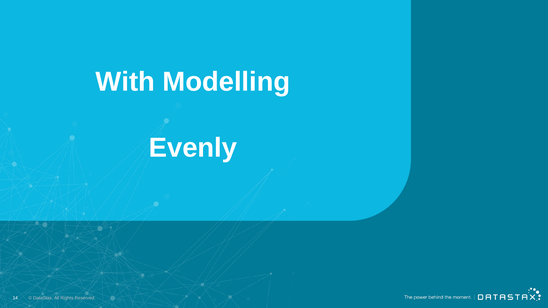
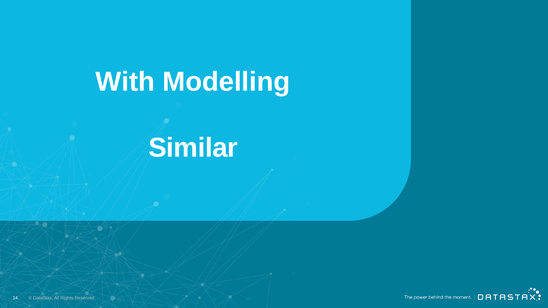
Evenly: Evenly -> Similar (193, 148)
